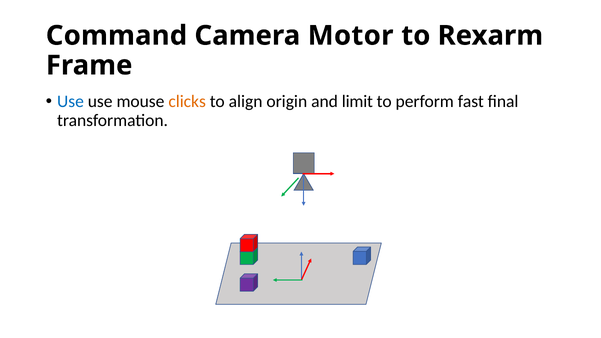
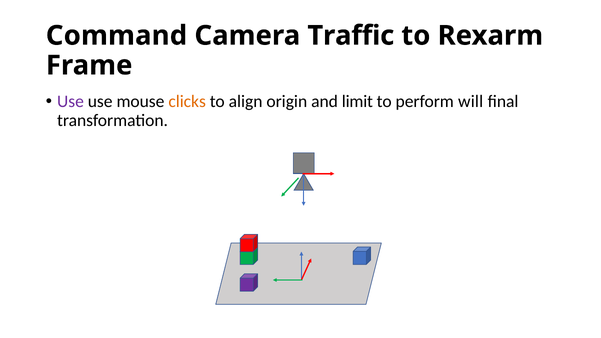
Motor: Motor -> Traffic (351, 36)
Use colour: blue -> purple (70, 102)
fast: fast -> will (471, 102)
